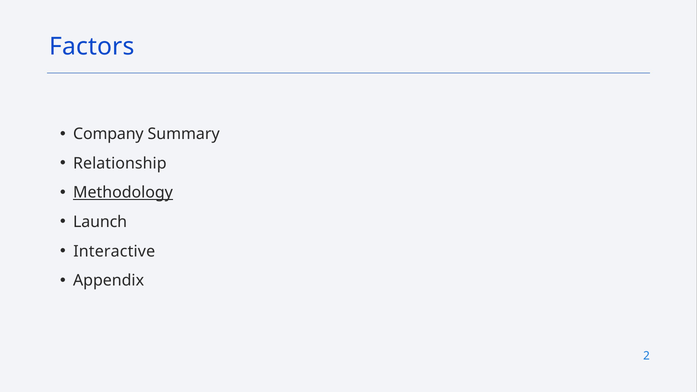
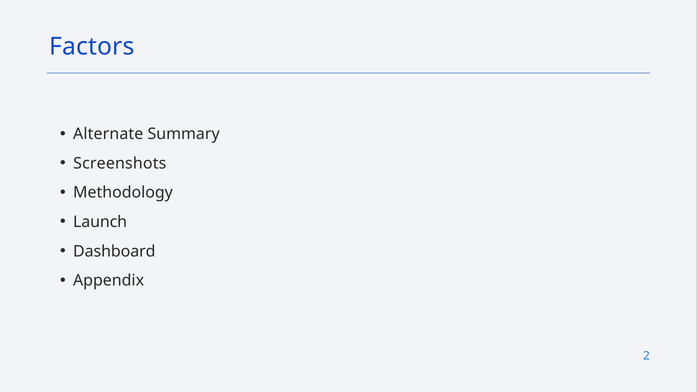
Company: Company -> Alternate (108, 134)
Relationship: Relationship -> Screenshots (120, 163)
Methodology underline: present -> none (123, 193)
Interactive: Interactive -> Dashboard (114, 251)
